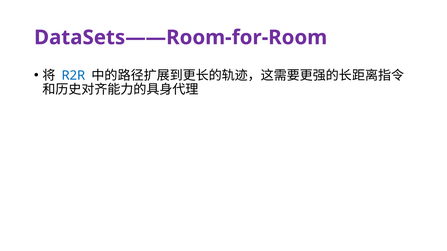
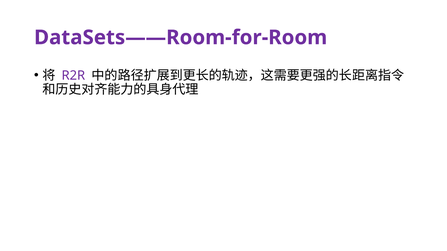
R2R colour: blue -> purple (73, 76)
